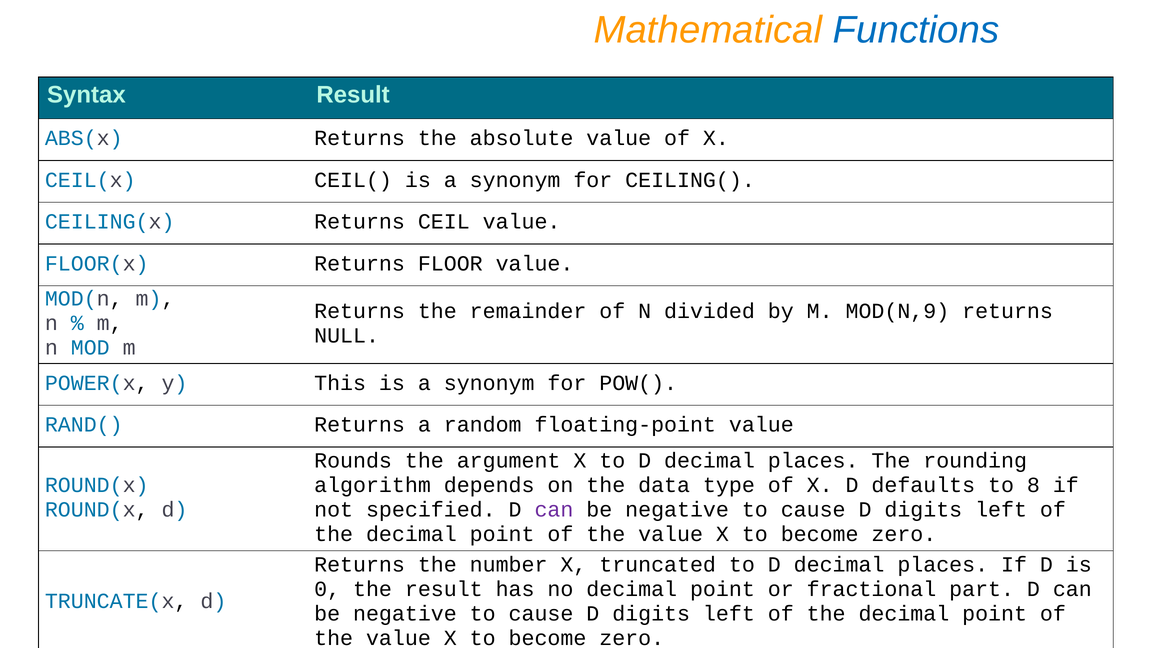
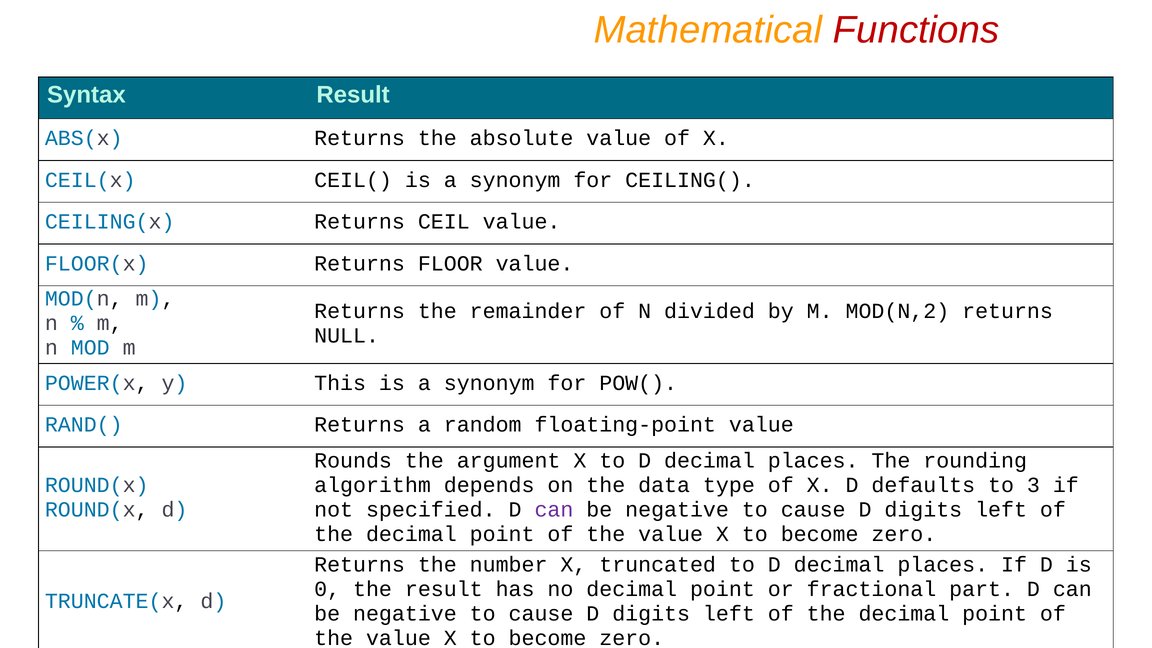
Functions colour: blue -> red (916, 30)
MOD(N,9: MOD(N,9 -> MOD(N,2 (897, 311)
8: 8 -> 3 (1033, 485)
